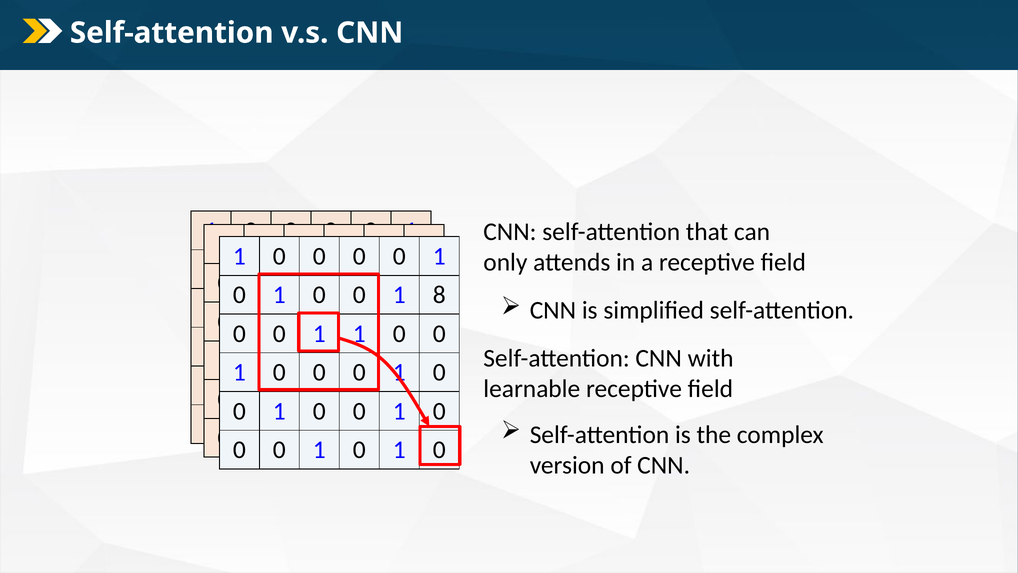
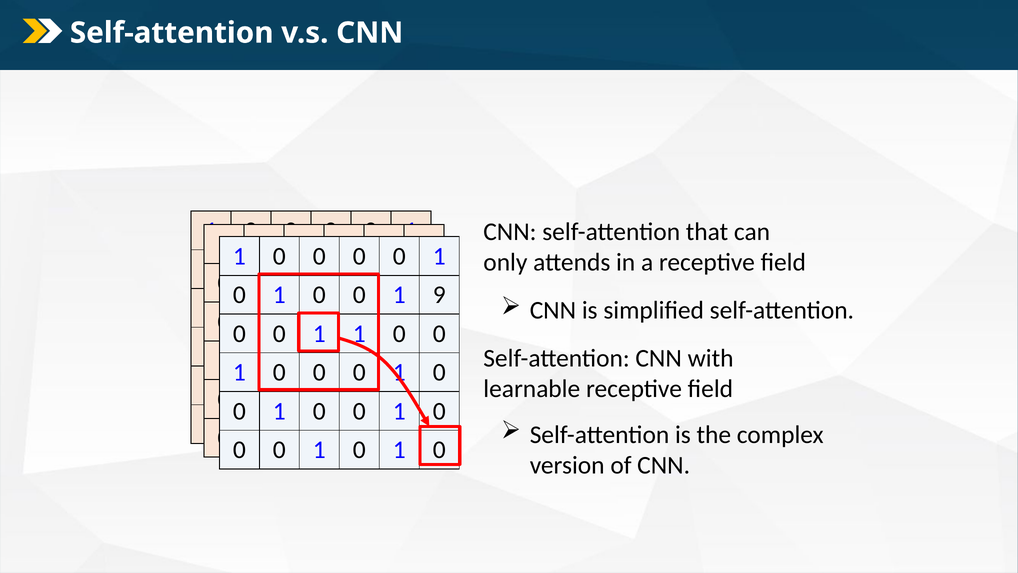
8: 8 -> 9 (439, 295)
